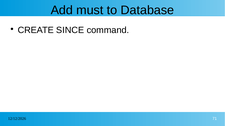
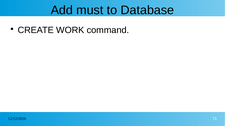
SINCE: SINCE -> WORK (70, 30)
